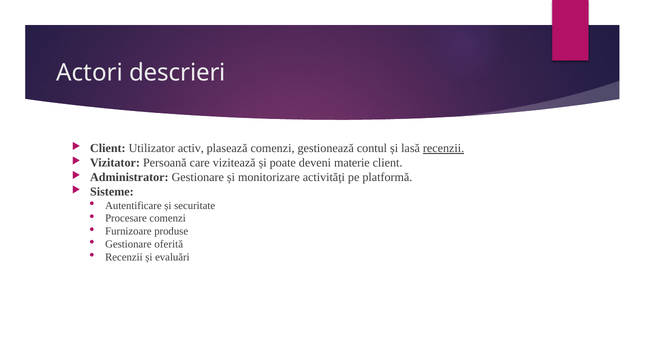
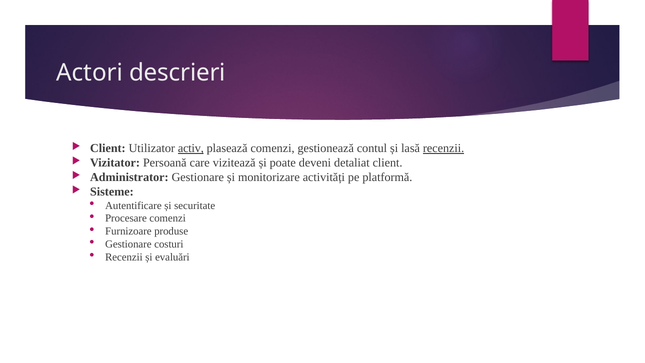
activ underline: none -> present (191, 148)
materie: materie -> detaliat (352, 163)
oferită: oferită -> costuri (169, 244)
